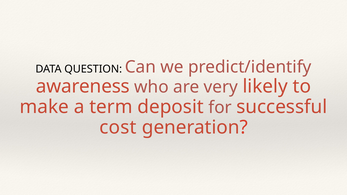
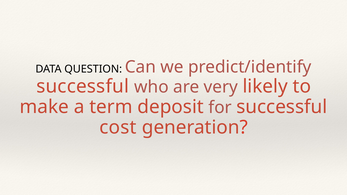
awareness: awareness -> successful (83, 87)
